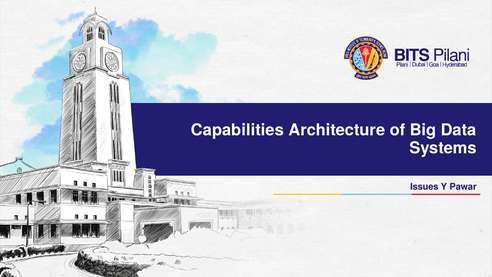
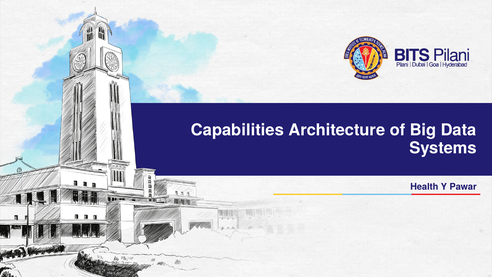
Issues: Issues -> Health (424, 187)
